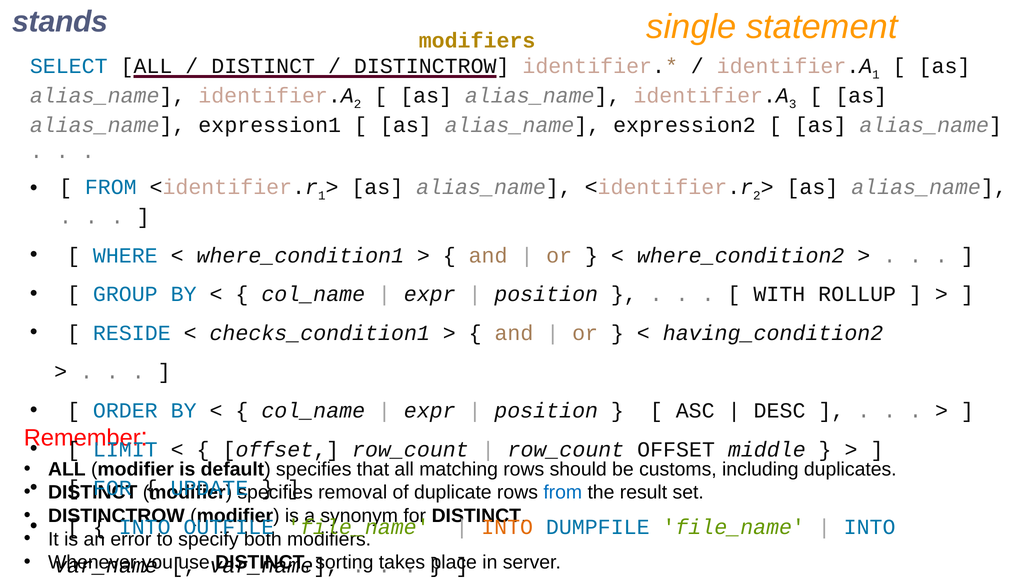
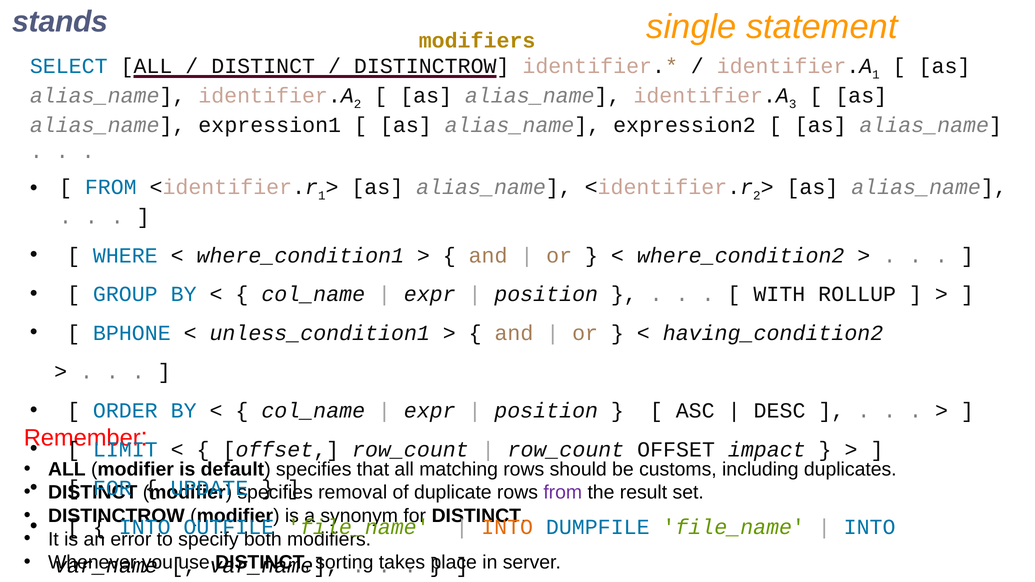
RESIDE: RESIDE -> BPHONE (132, 333)
checks_condition1: checks_condition1 -> unless_condition1 (320, 333)
middle: middle -> impact (767, 450)
from colour: blue -> purple (563, 493)
